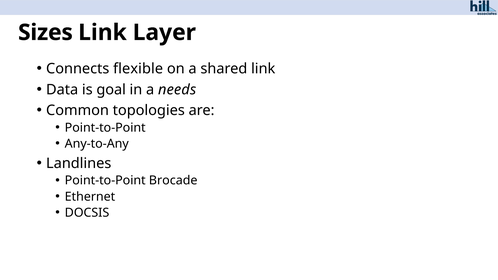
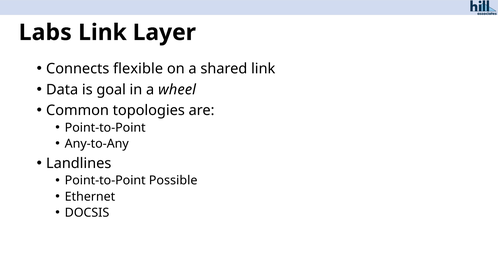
Sizes: Sizes -> Labs (45, 33)
needs: needs -> wheel (177, 90)
Brocade: Brocade -> Possible (173, 181)
